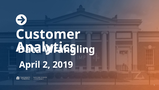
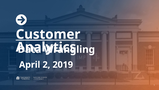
Customer underline: none -> present (48, 34)
